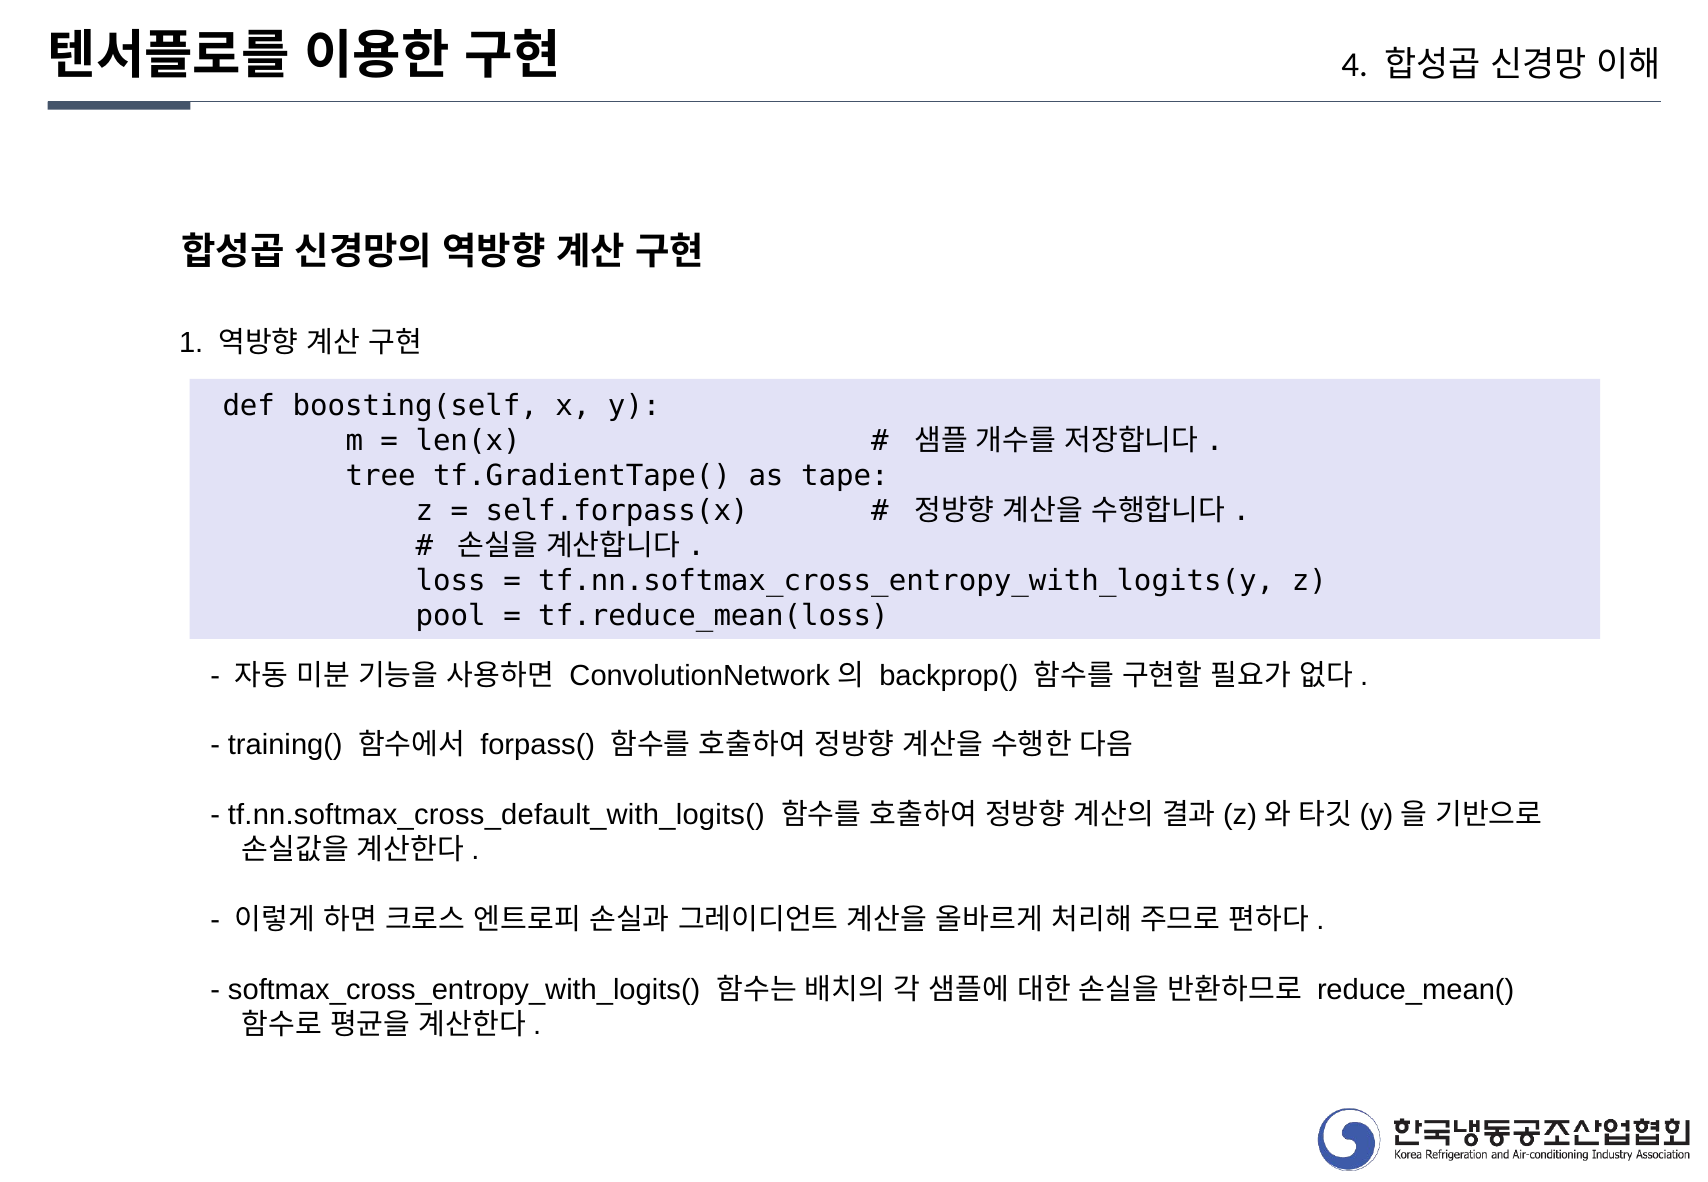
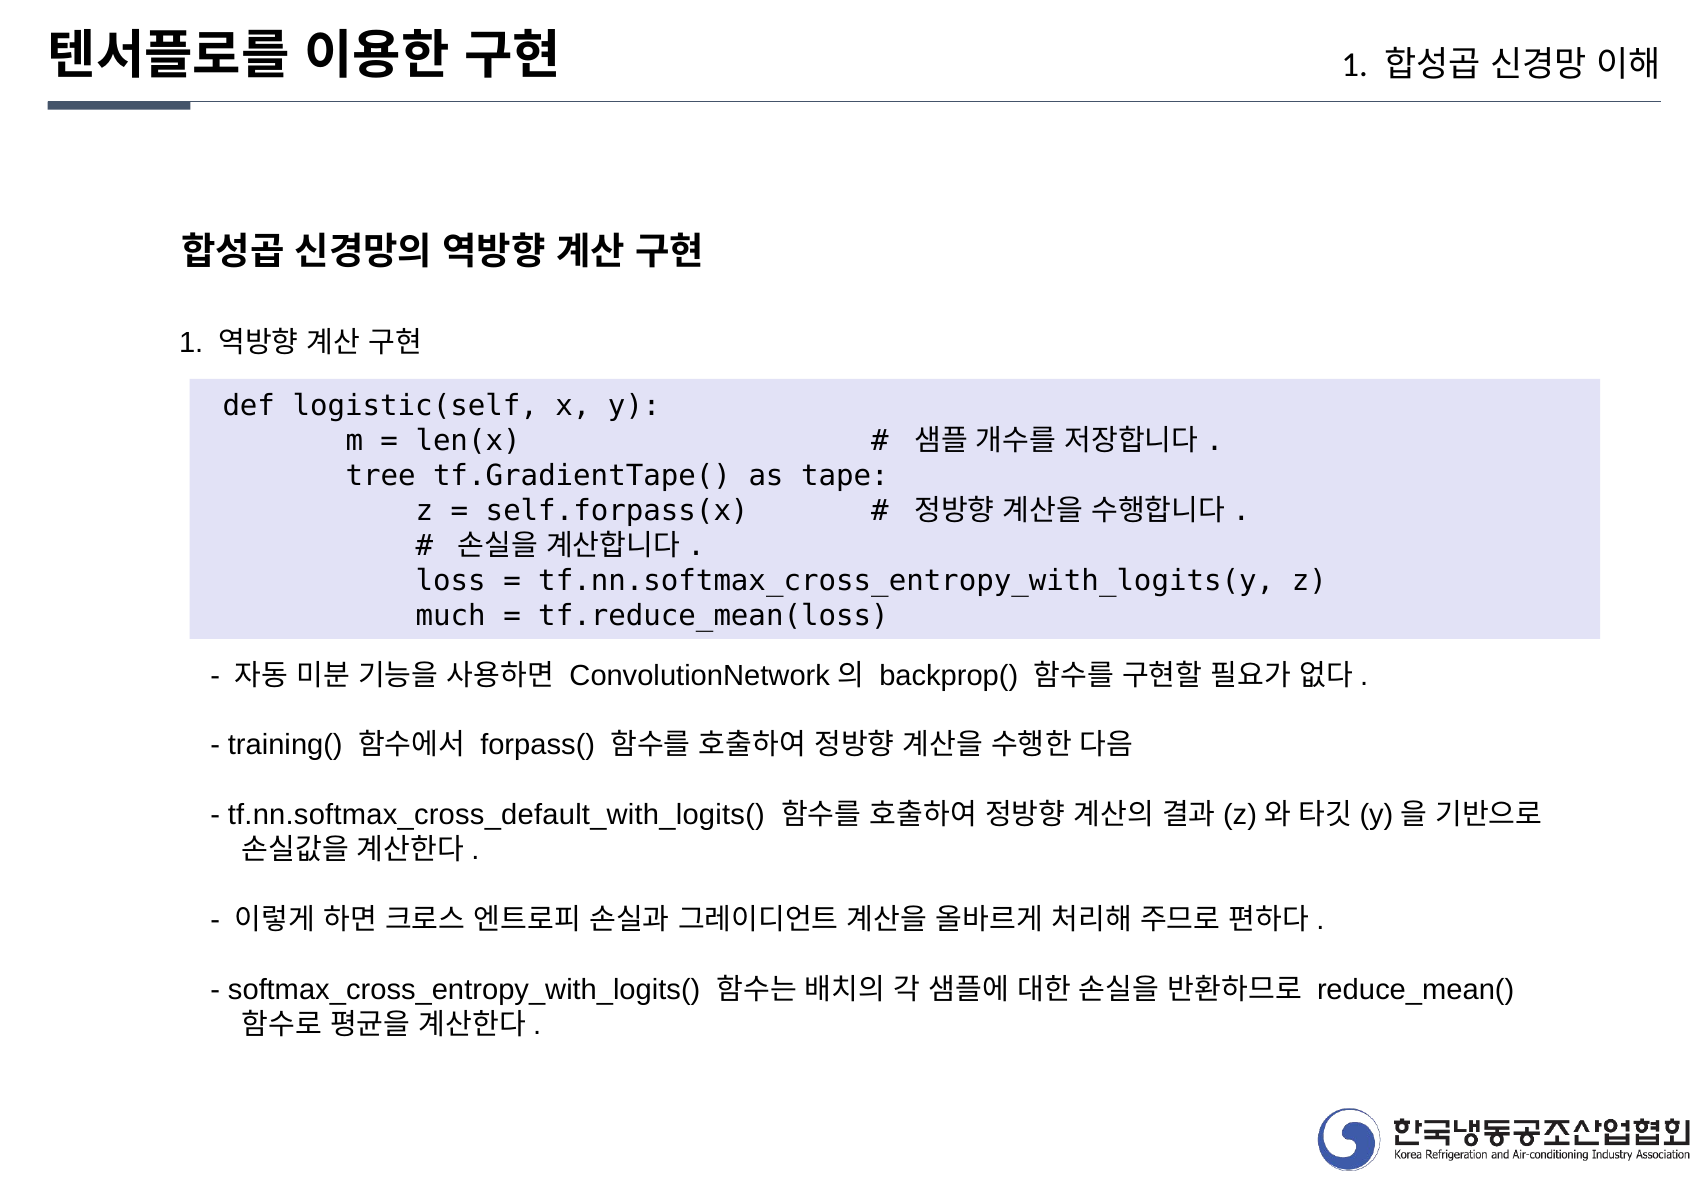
4: 4 -> 1 (1355, 65)
boosting(self: boosting(self -> logistic(self (415, 406)
pool: pool -> much (451, 616)
